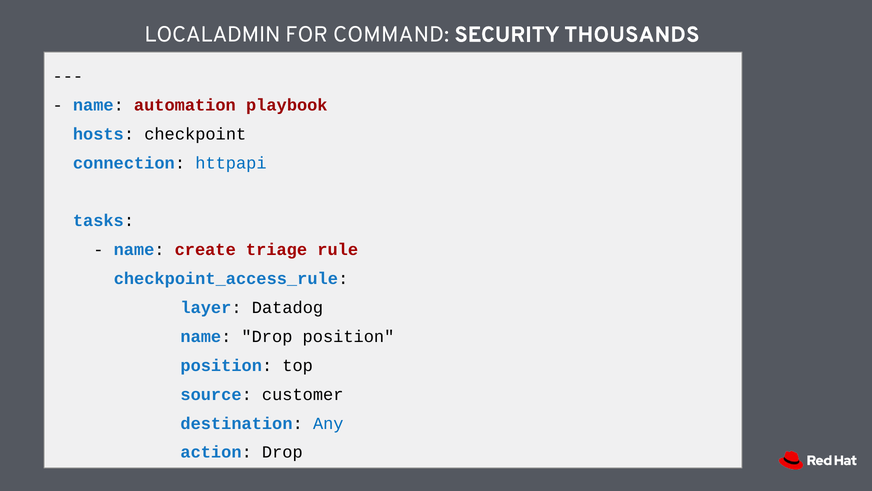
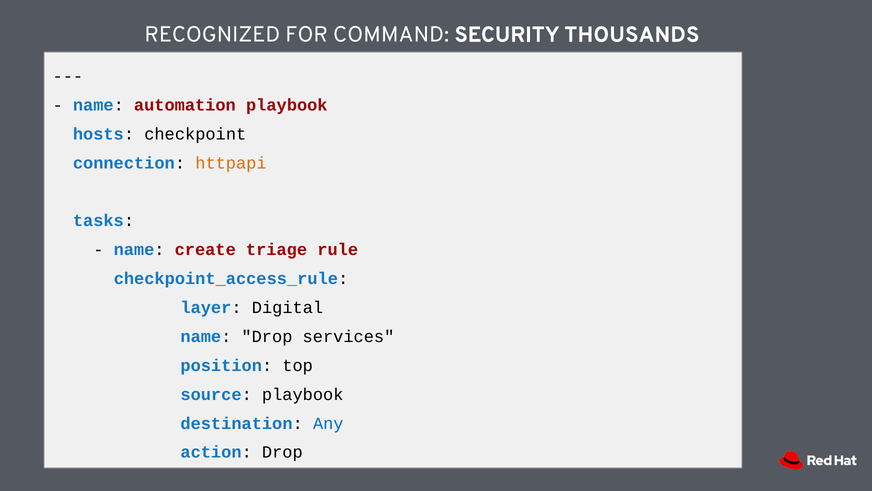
LOCALADMIN: LOCALADMIN -> RECOGNIZED (212, 35)
httpapi colour: blue -> orange (231, 163)
Datadog: Datadog -> Digital (287, 307)
Drop position: position -> services (348, 336)
source customer: customer -> playbook (303, 394)
